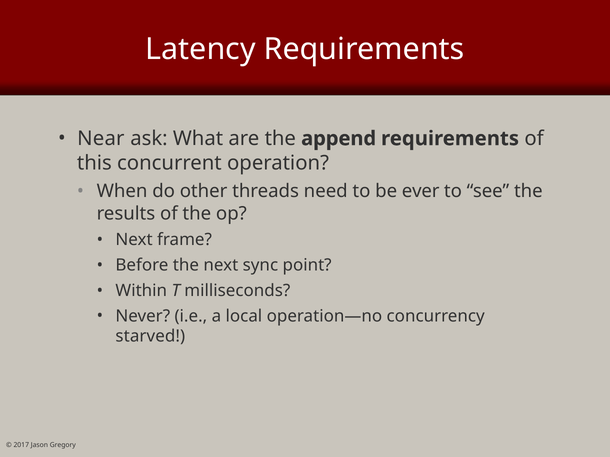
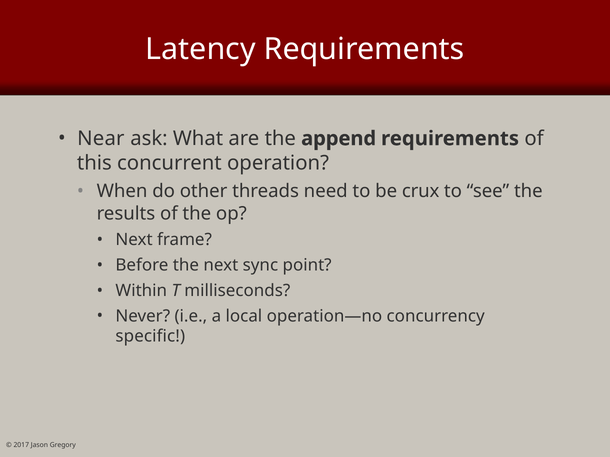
ever: ever -> crux (421, 191)
starved: starved -> specific (150, 337)
